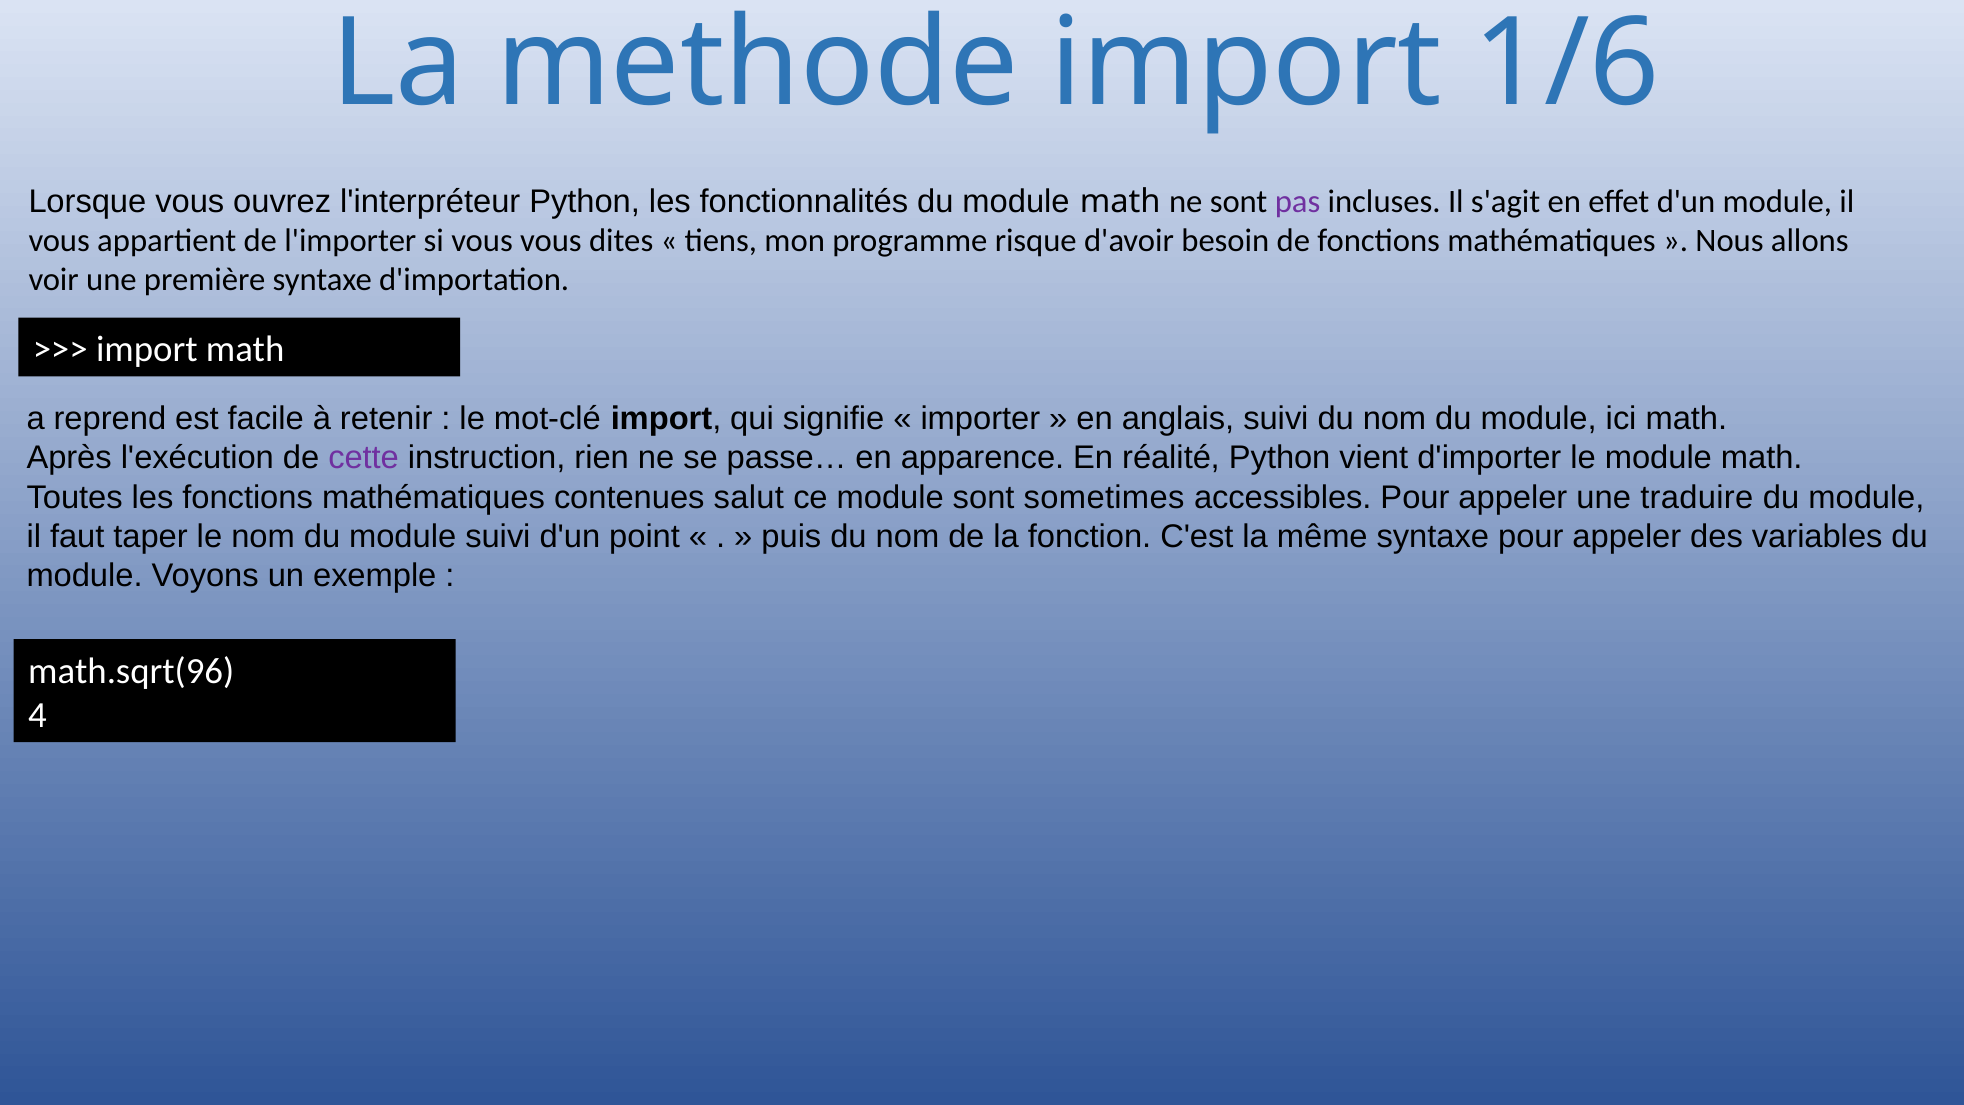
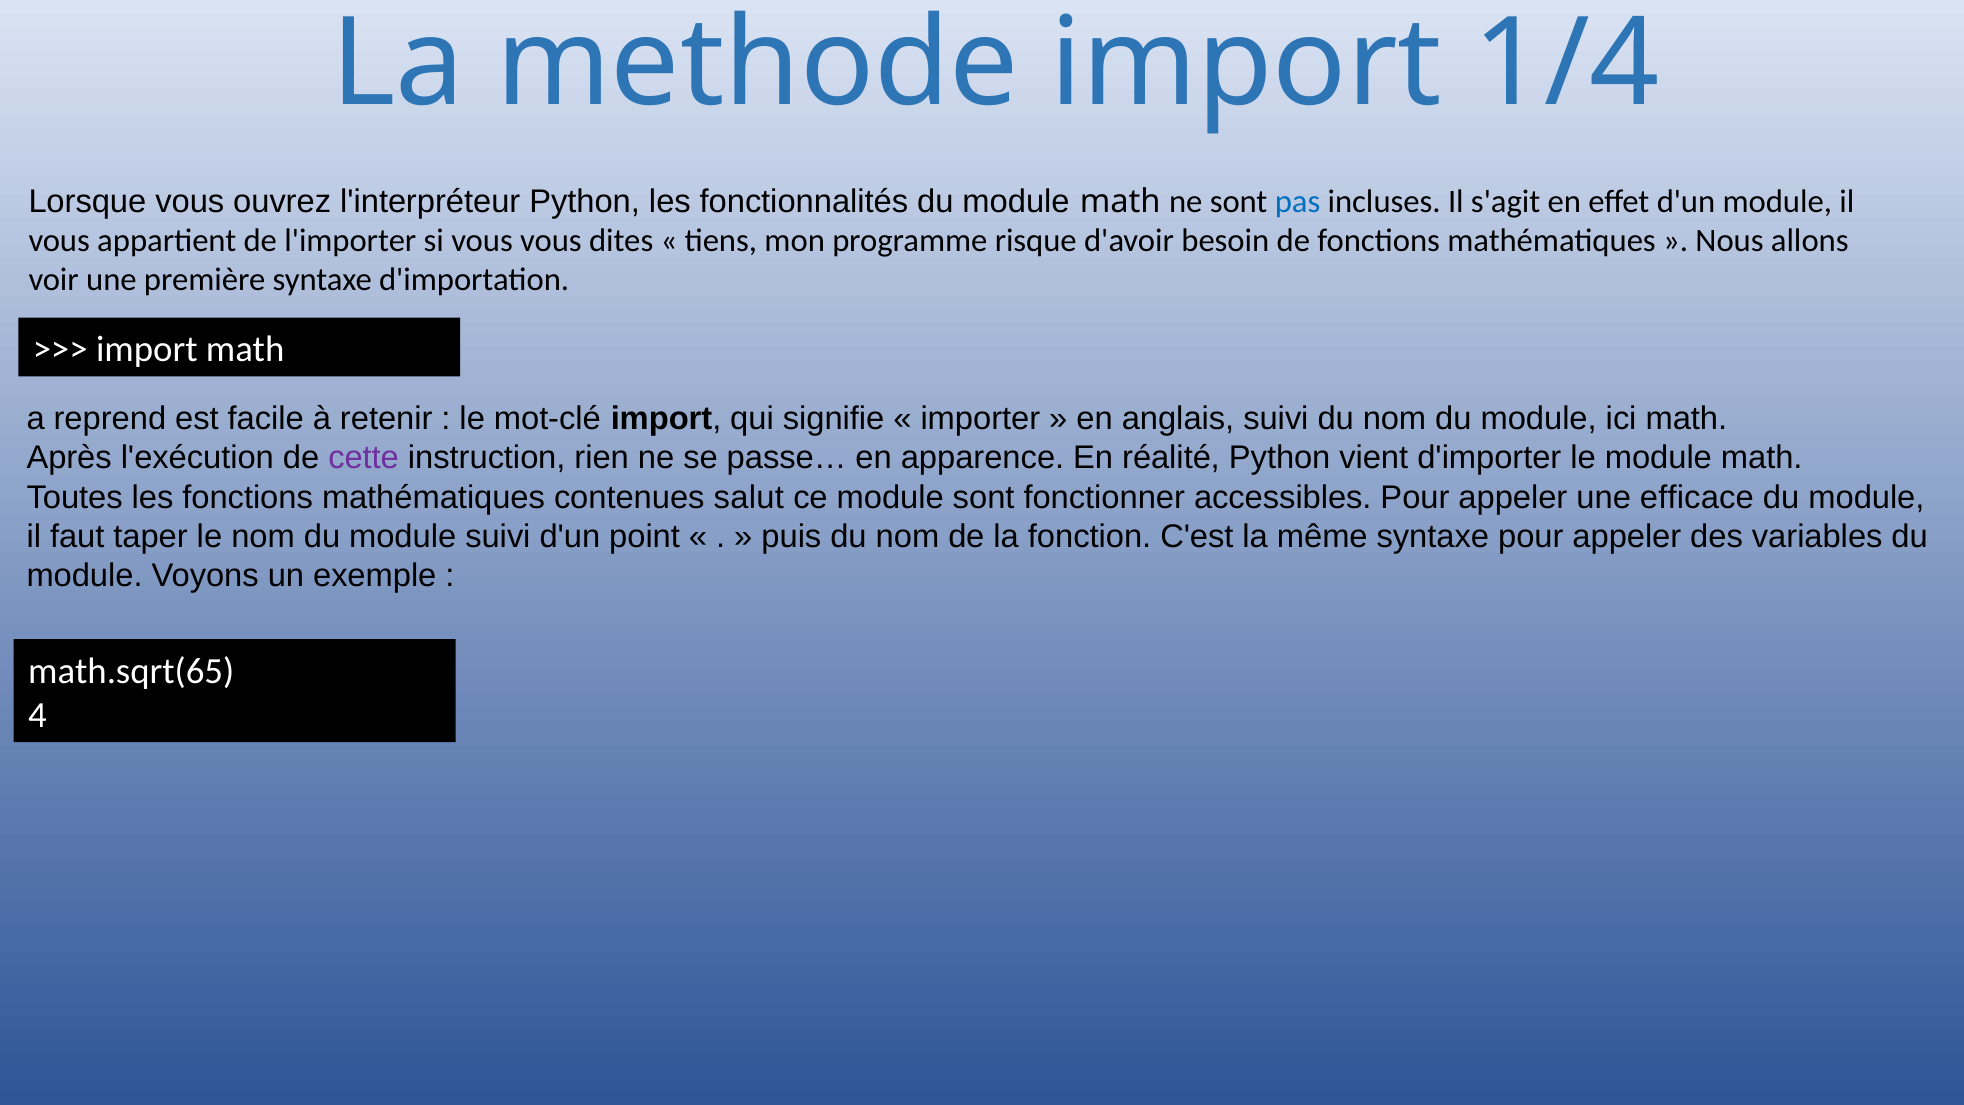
1/6: 1/6 -> 1/4 (1567, 64)
pas colour: purple -> blue (1298, 201)
sometimes: sometimes -> fonctionner (1104, 497)
traduire: traduire -> efficace (1697, 497)
math.sqrt(96: math.sqrt(96 -> math.sqrt(65 (131, 671)
